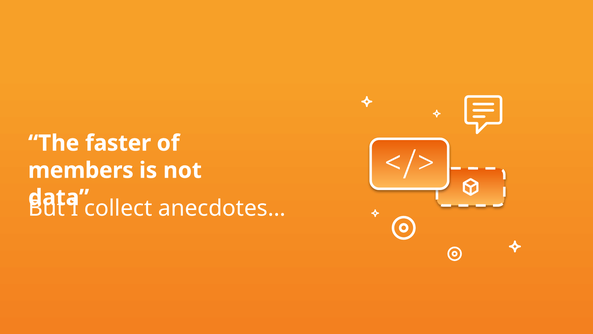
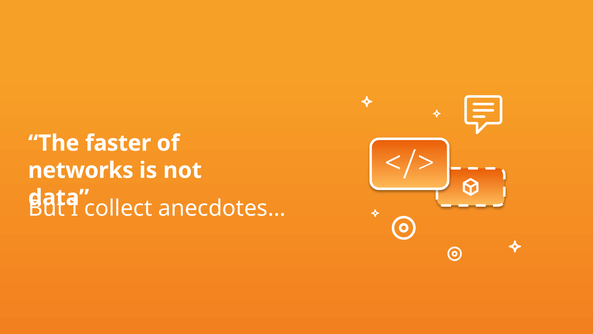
members: members -> networks (81, 170)
